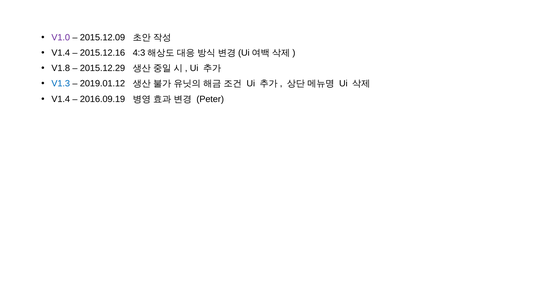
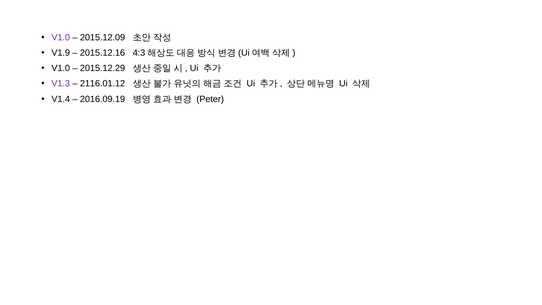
V1.4: V1.4 -> V1.9 (61, 53)
V1.8: V1.8 -> V1.0 (61, 68)
V1.3 colour: blue -> purple (61, 84)
2019.01.12: 2019.01.12 -> 2116.01.12 (103, 84)
